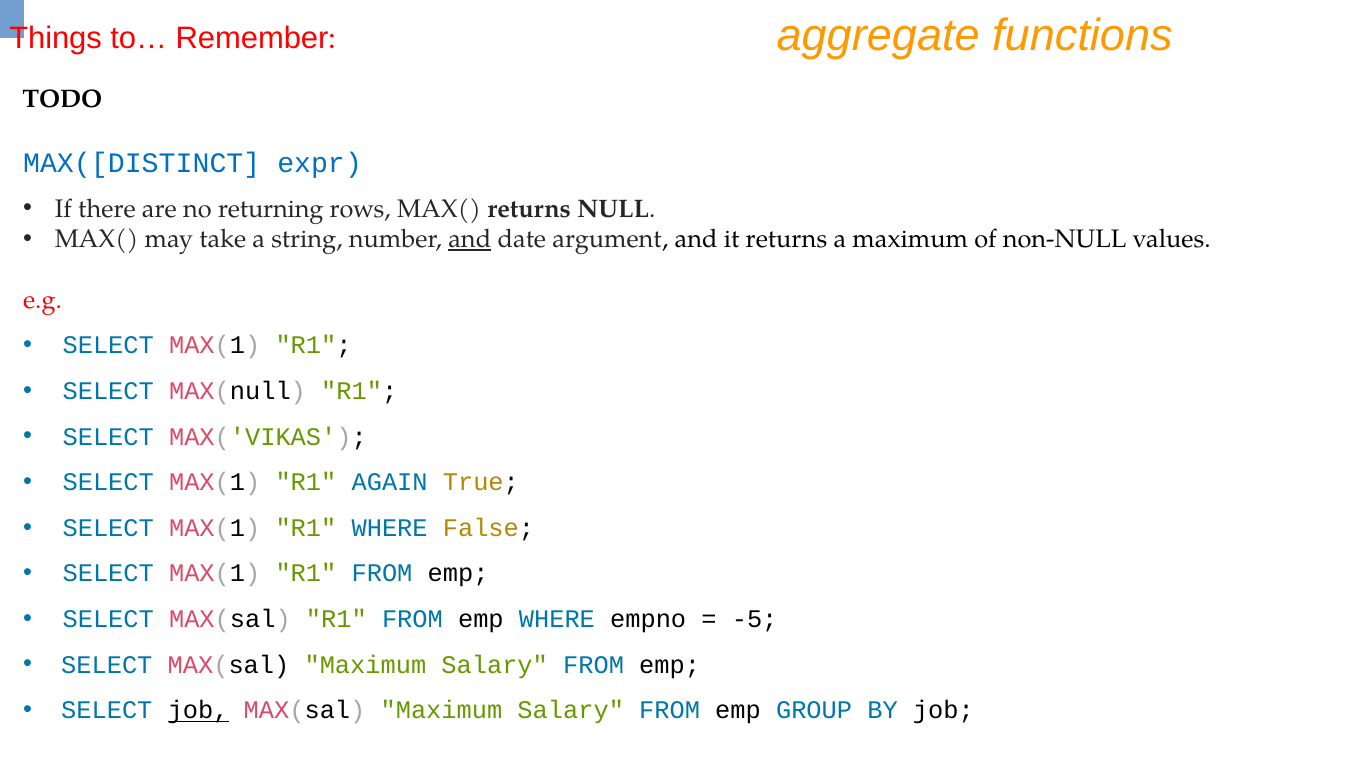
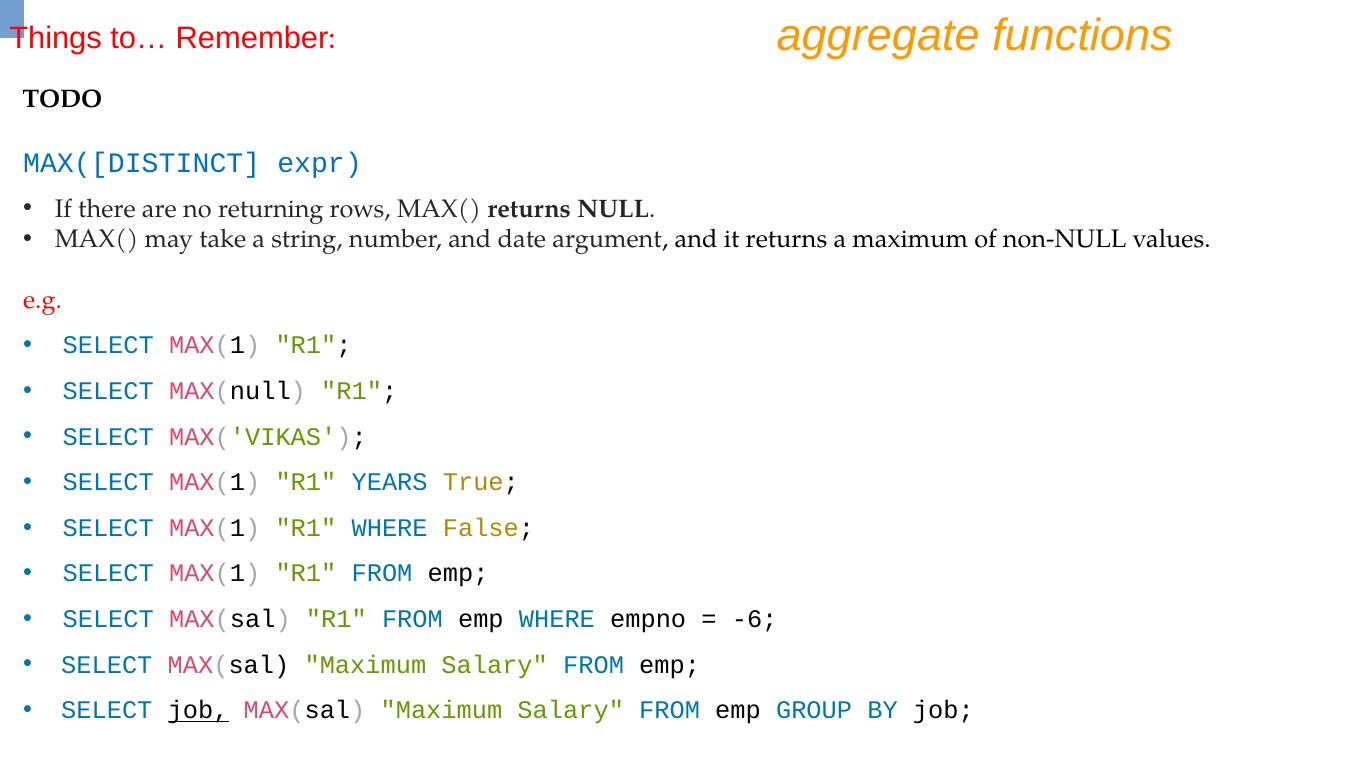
and underline: present -> none (470, 239)
AGAIN: AGAIN -> YEARS (390, 483)
-5: -5 -> -6 (755, 620)
